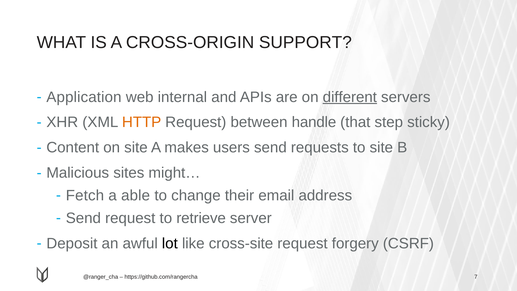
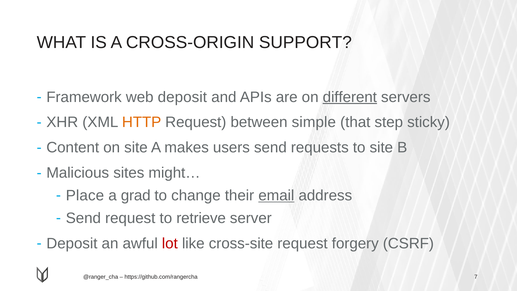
Application: Application -> Framework (84, 97)
web internal: internal -> deposit (182, 97)
handle: handle -> simple (314, 122)
Fetch: Fetch -> Place (85, 195)
able: able -> grad (136, 195)
email underline: none -> present (276, 195)
lot colour: black -> red (170, 243)
